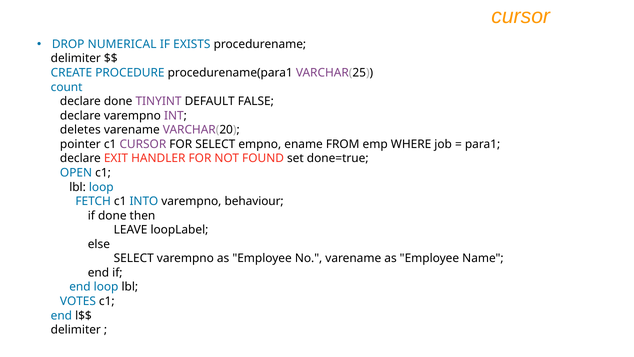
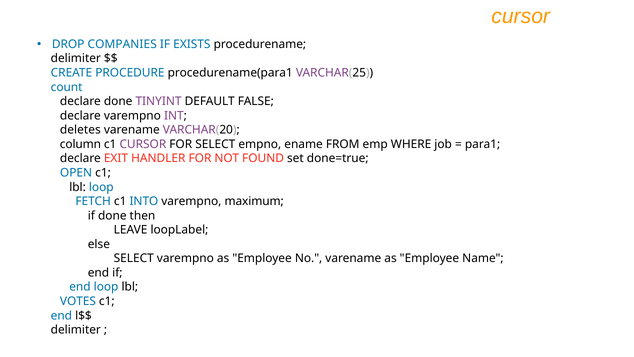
NUMERICAL: NUMERICAL -> COMPANIES (122, 44)
pointer: pointer -> column (80, 144)
behaviour: behaviour -> maximum (254, 201)
